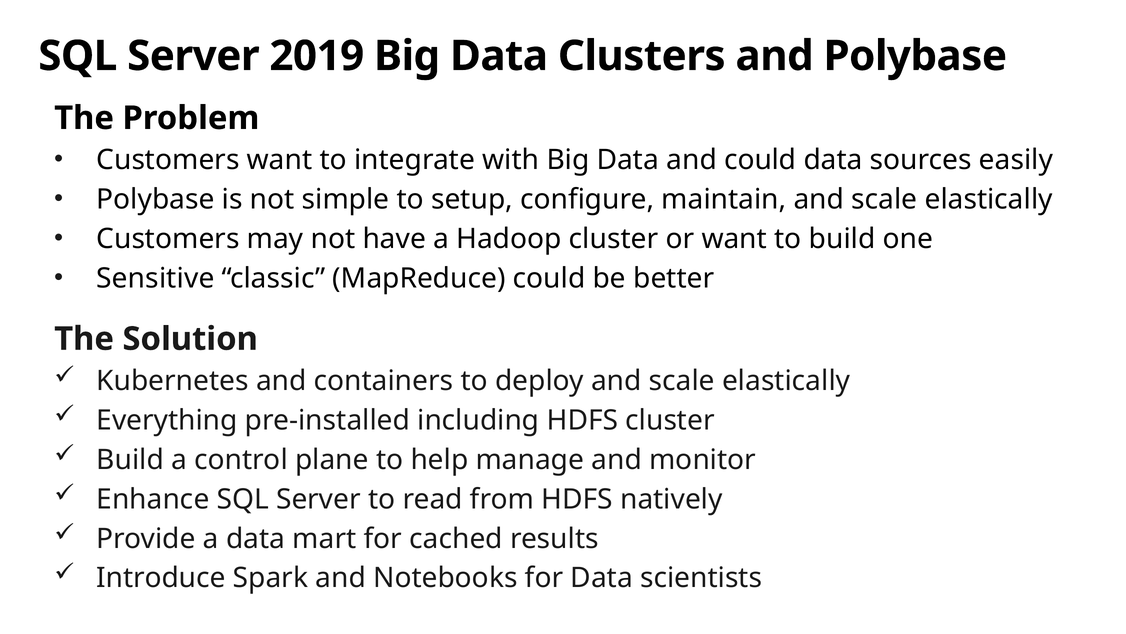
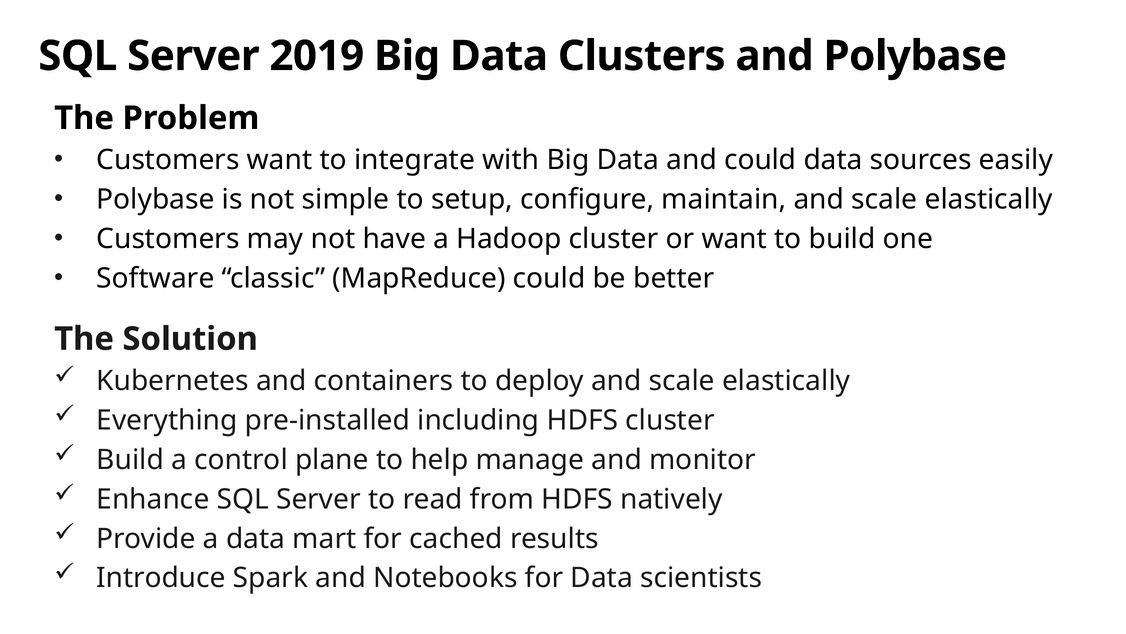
Sensitive: Sensitive -> Software (155, 278)
